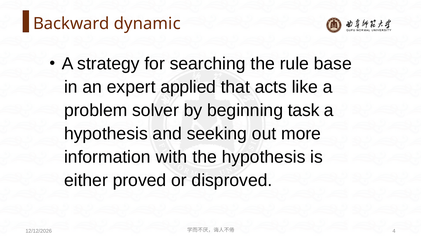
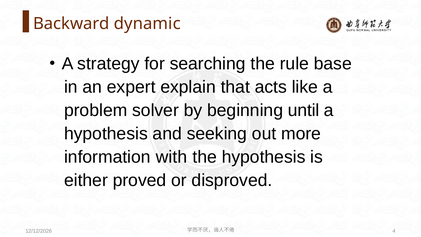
applied: applied -> explain (188, 87)
task: task -> until (304, 110)
